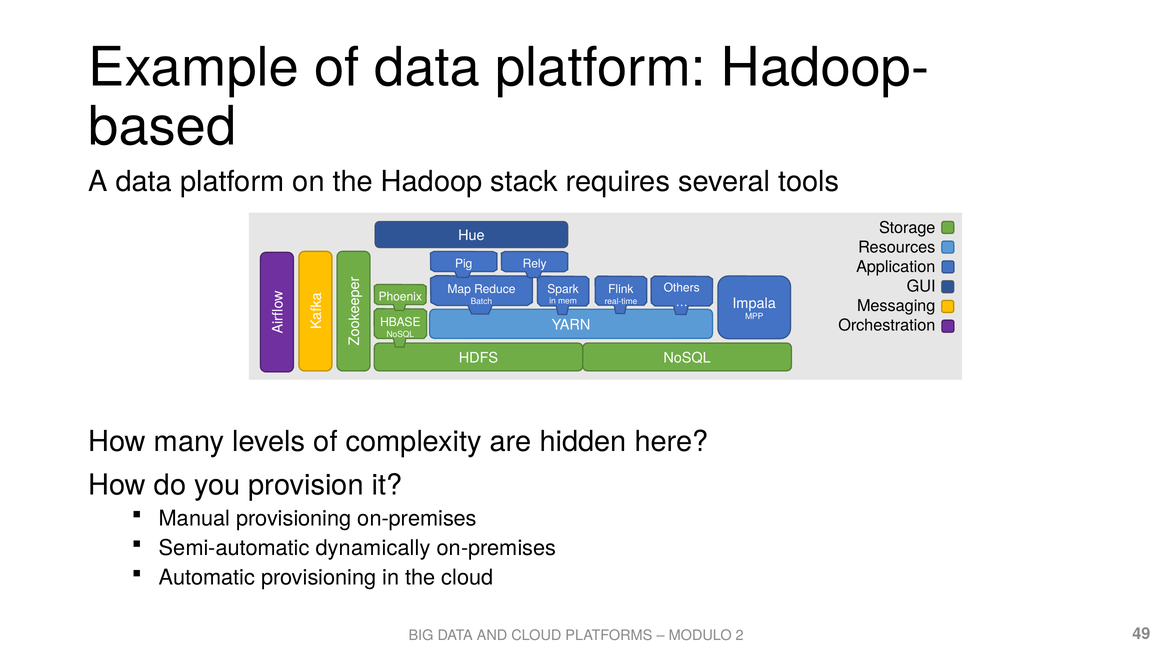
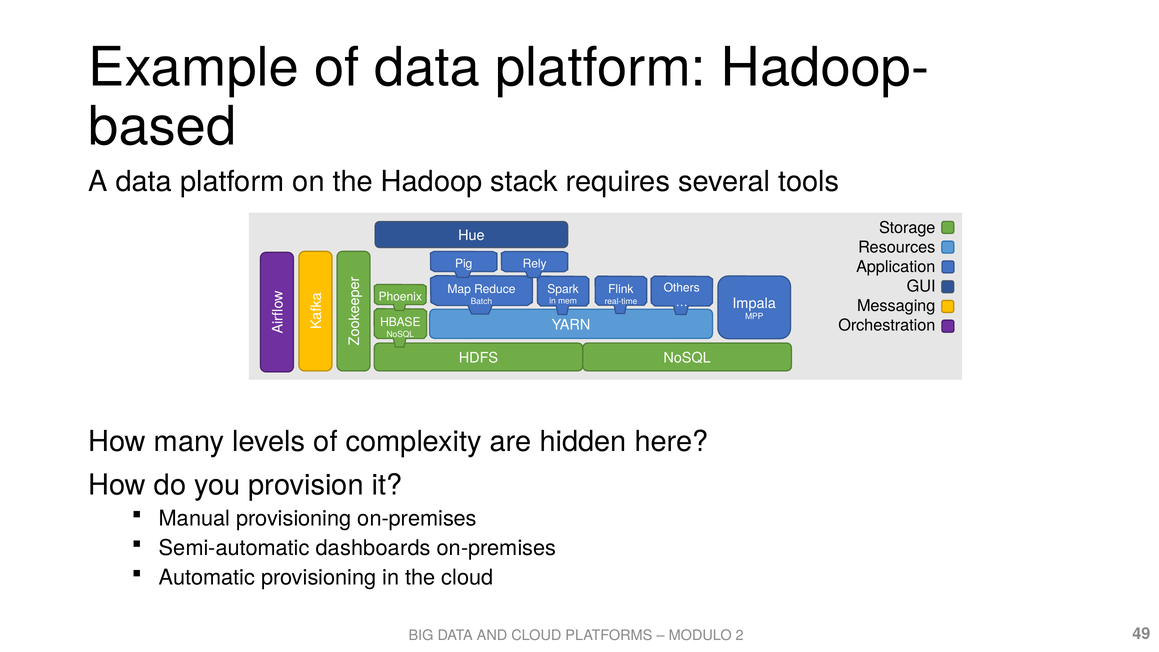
dynamically: dynamically -> dashboards (373, 548)
